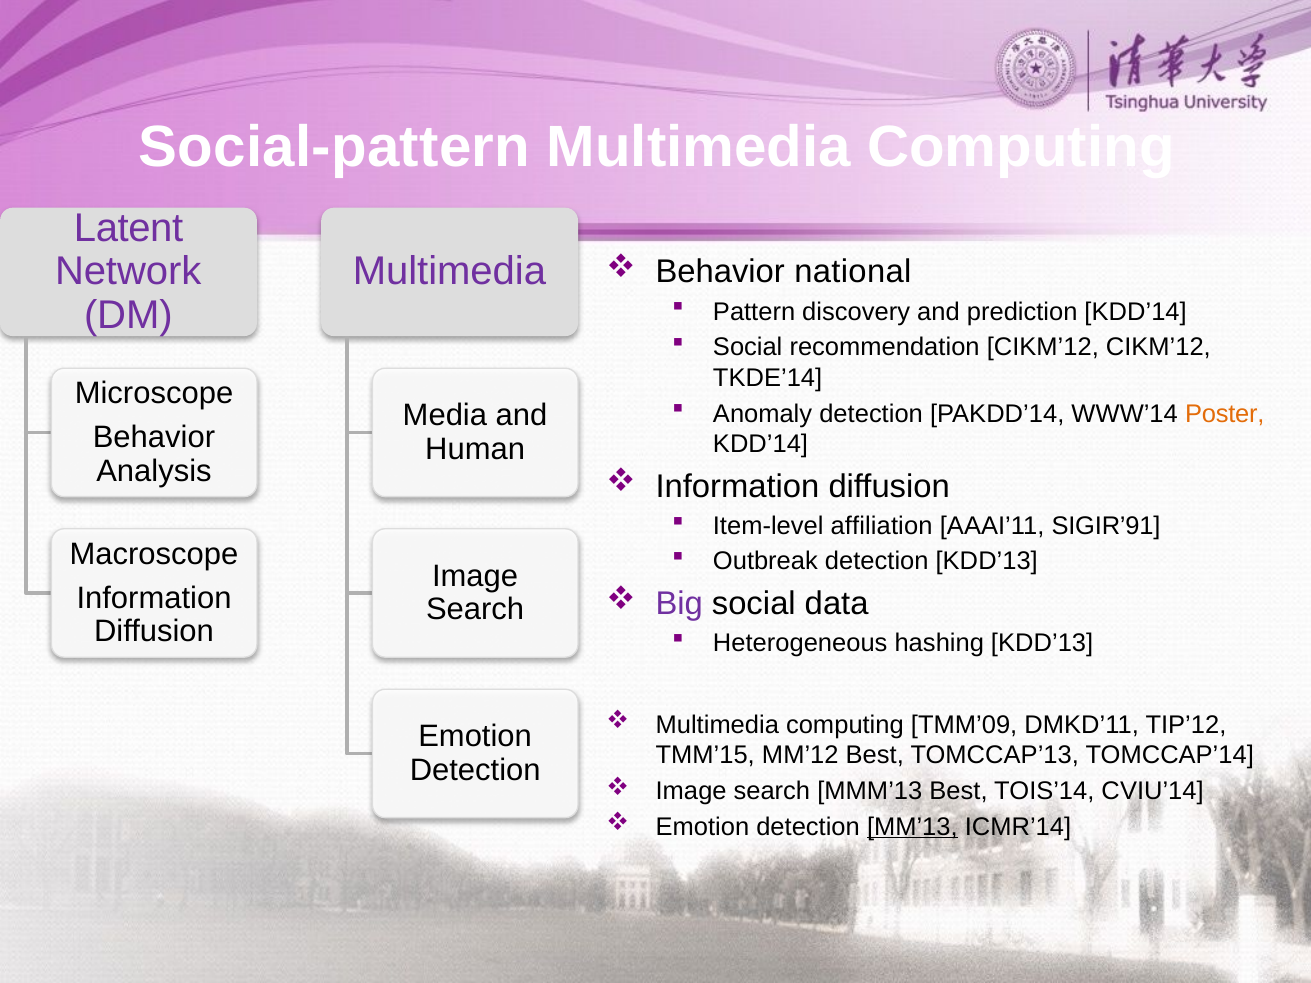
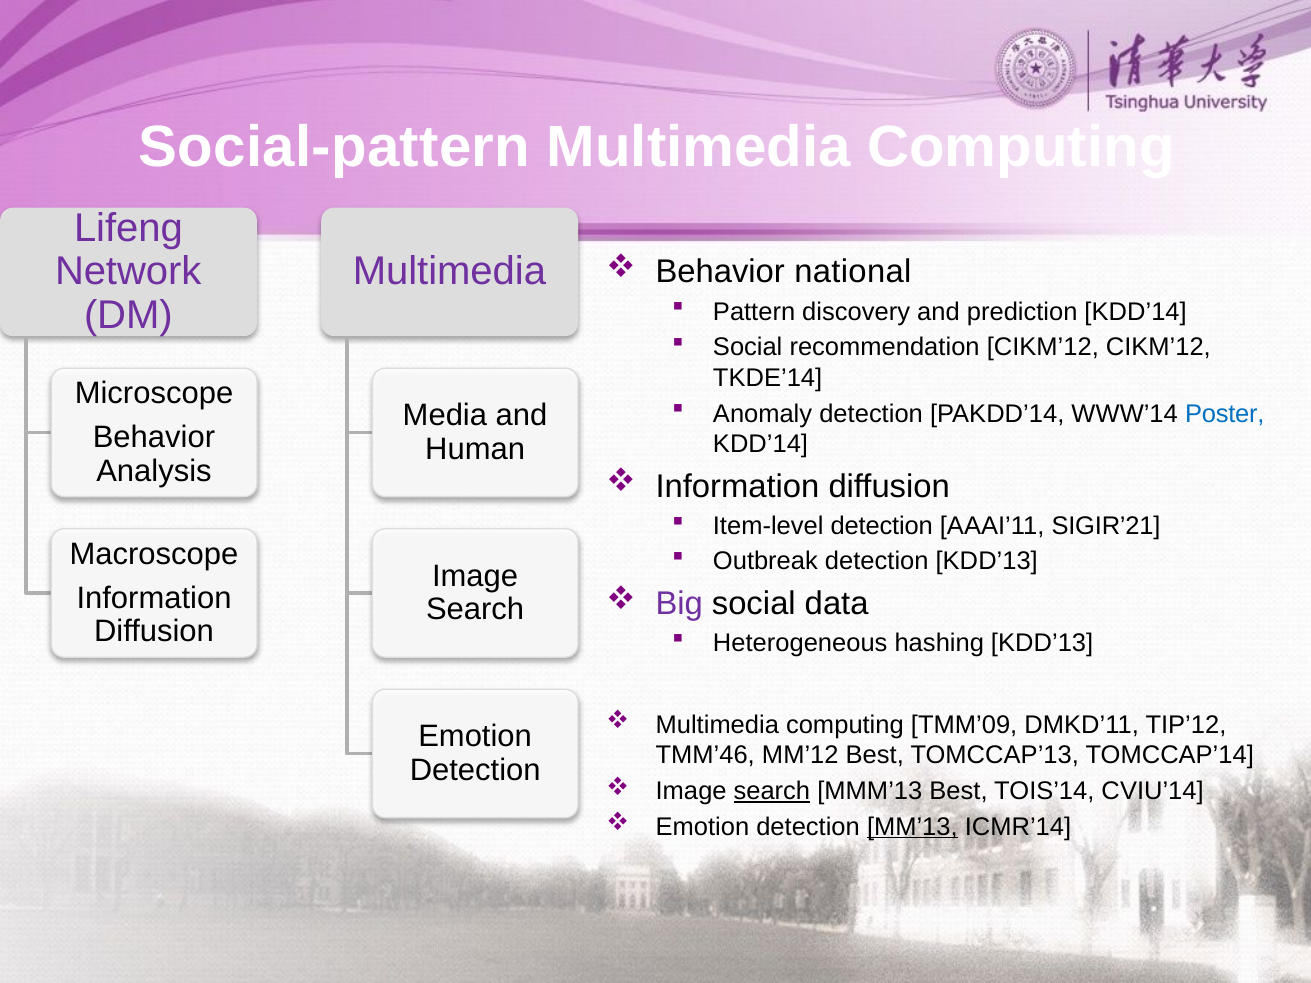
Latent: Latent -> Lifeng (128, 228)
Poster colour: orange -> blue (1225, 414)
Item-level affiliation: affiliation -> detection (882, 526)
SIGIR’91: SIGIR’91 -> SIGIR’21 (1106, 526)
TMM’15: TMM’15 -> TMM’46 (705, 756)
search underline: none -> present (772, 791)
